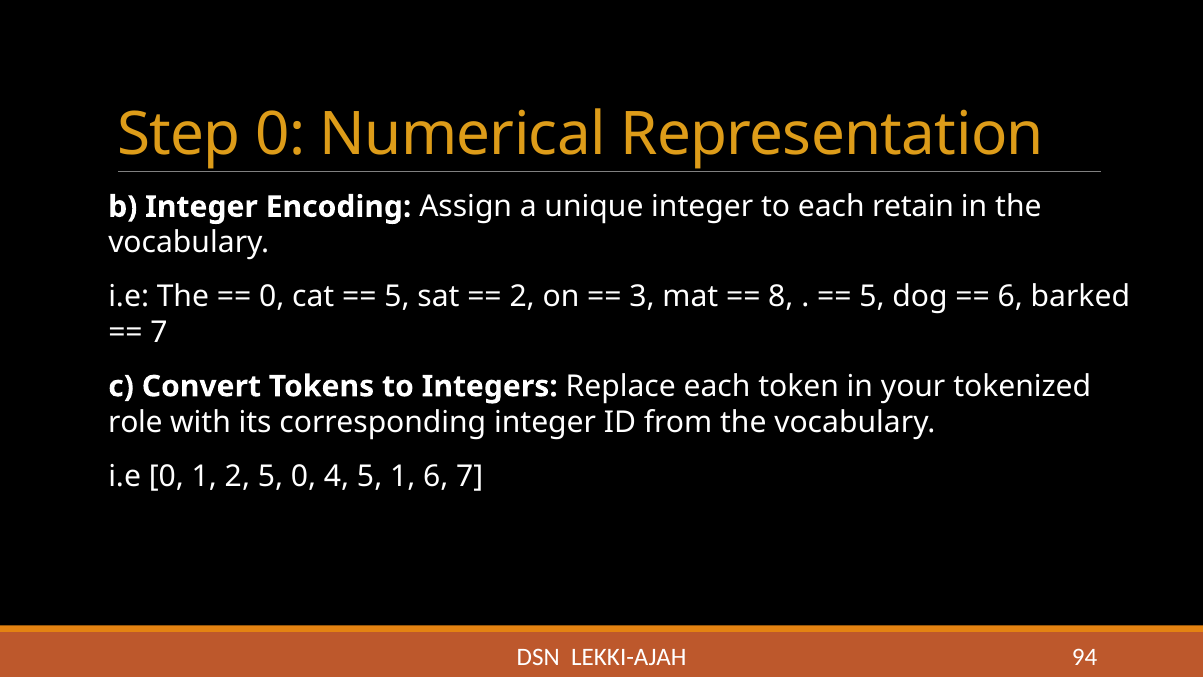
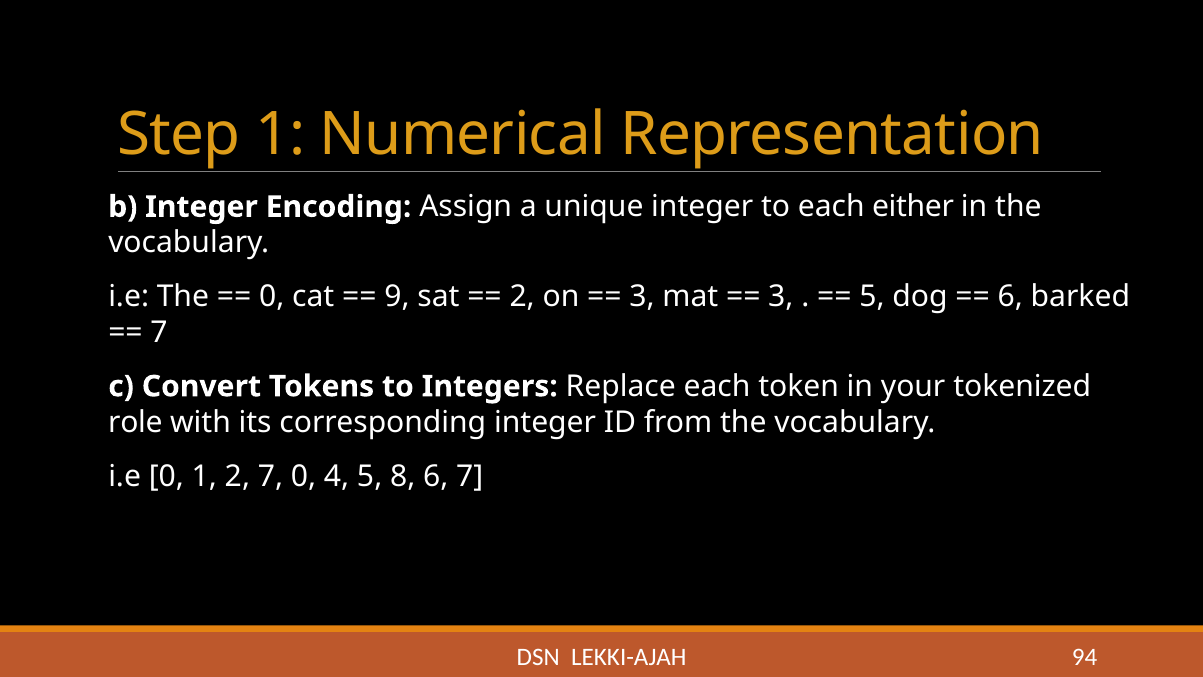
Step 0: 0 -> 1 (280, 135)
retain: retain -> either (913, 207)
5: 5 -> 9 (397, 297)
8: 8 -> 3 (781, 297)
2 5: 5 -> 7 (270, 476)
5 1: 1 -> 8 (403, 476)
